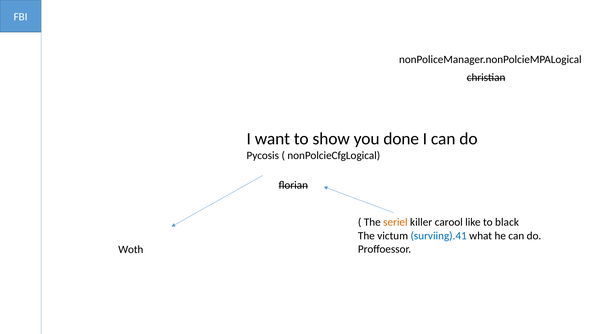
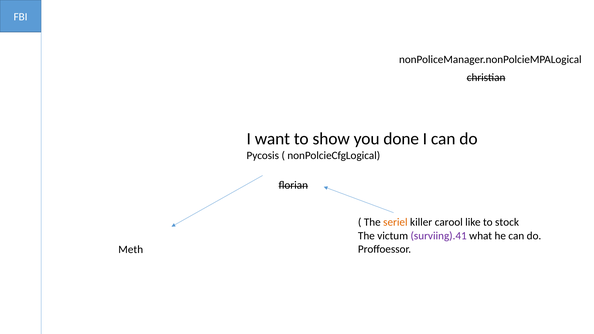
black: black -> stock (507, 222)
surviing).41 colour: blue -> purple (439, 236)
Woth: Woth -> Meth (131, 250)
